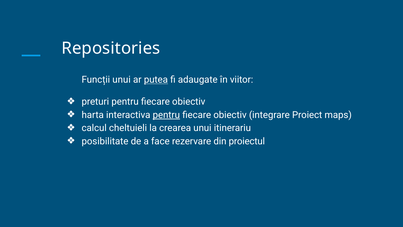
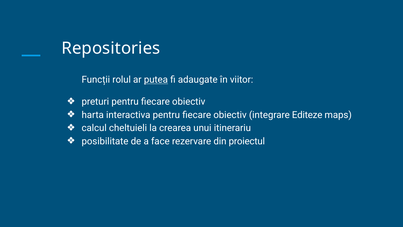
Funcții unui: unui -> rolul (122, 80)
pentru underline: present -> none (166, 115)
Proiect: Proiect -> Editeze (307, 115)
